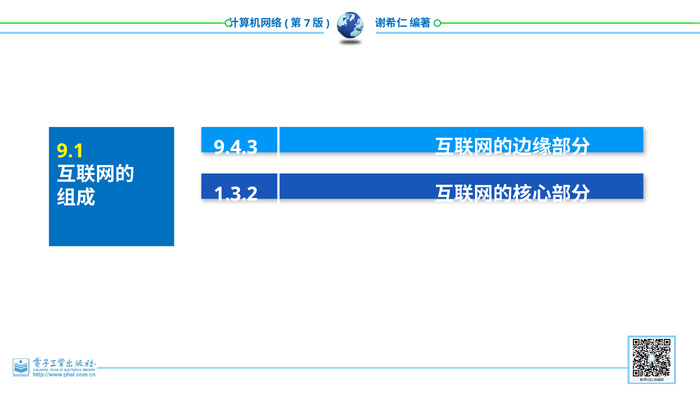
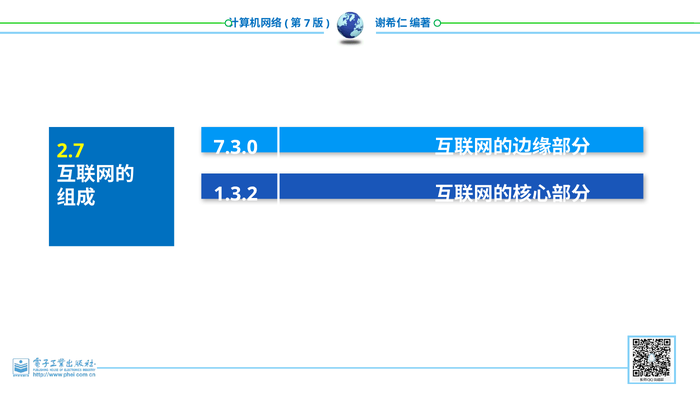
9.4.3: 9.4.3 -> 7.3.0 (236, 147)
9.1: 9.1 -> 2.7 (70, 151)
